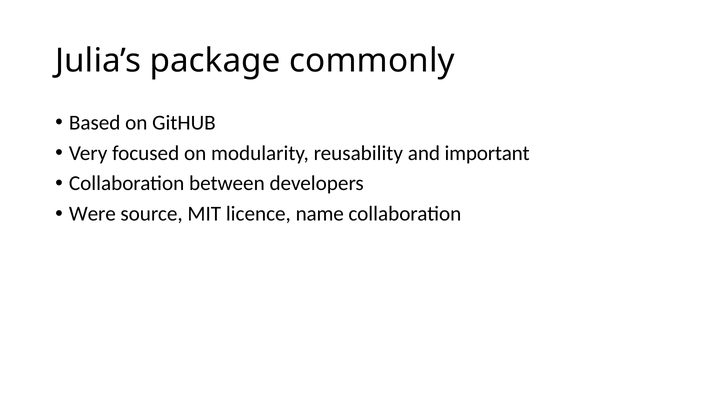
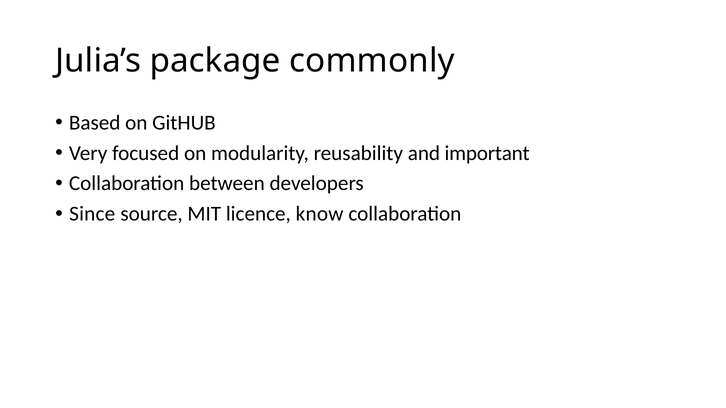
Were: Were -> Since (92, 214)
name: name -> know (320, 214)
